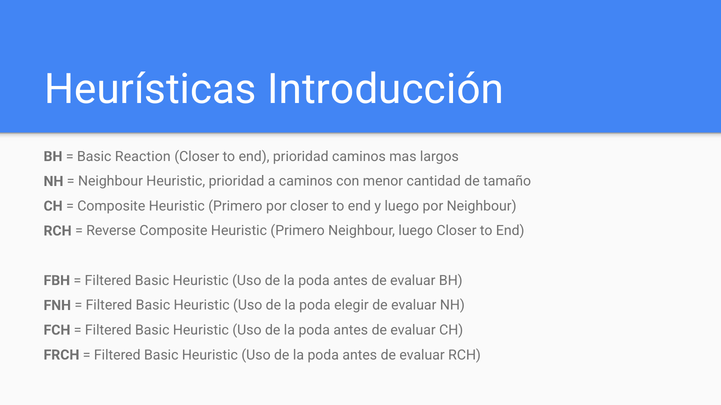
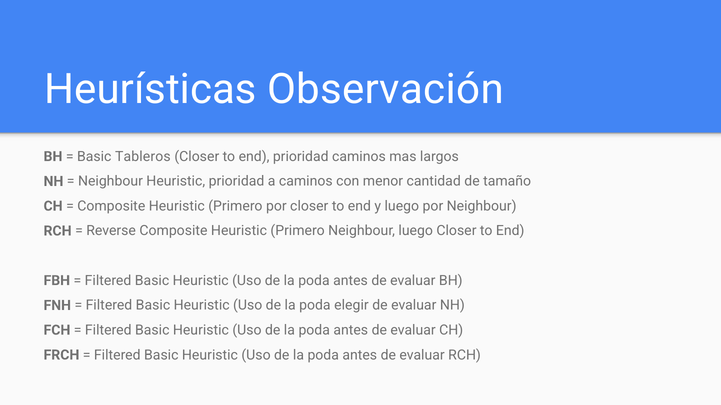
Introducción: Introducción -> Observación (385, 89)
Reaction: Reaction -> Tableros (143, 157)
